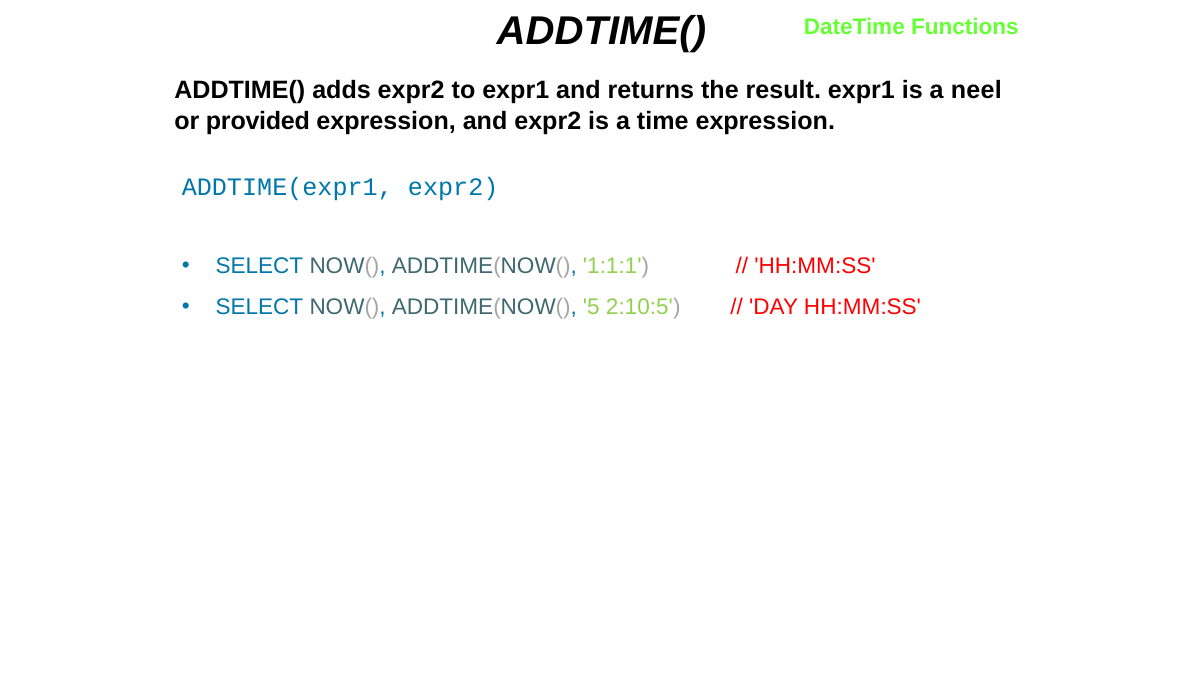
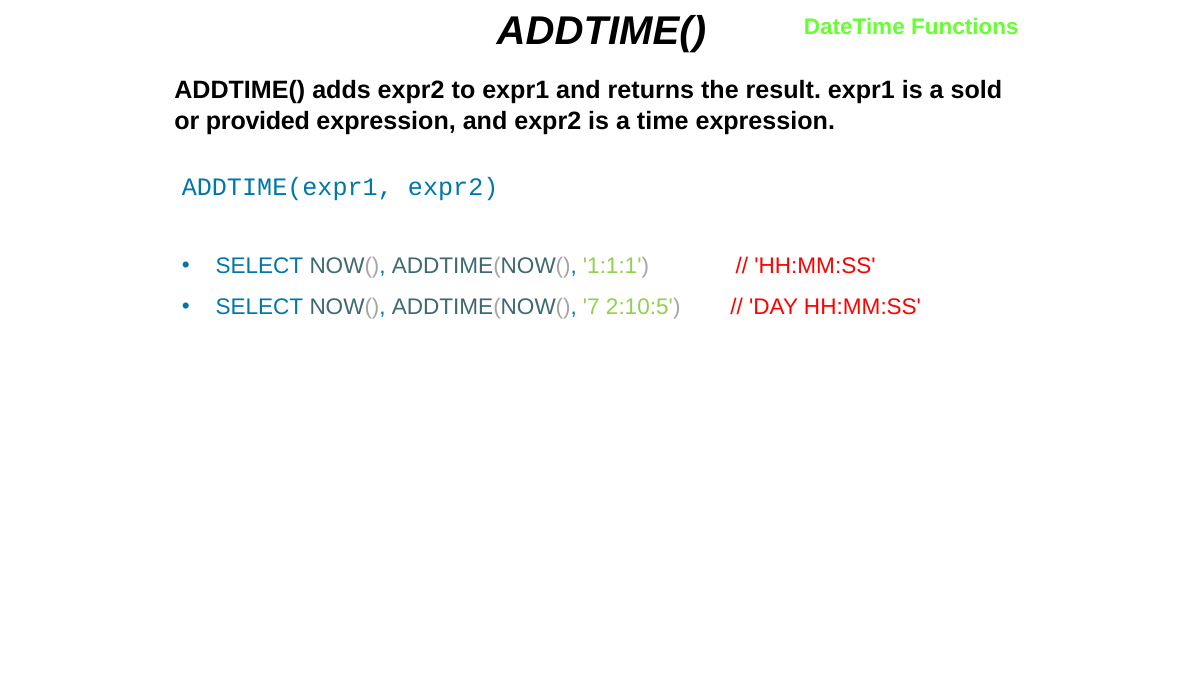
neel: neel -> sold (976, 91)
5: 5 -> 7 (591, 307)
